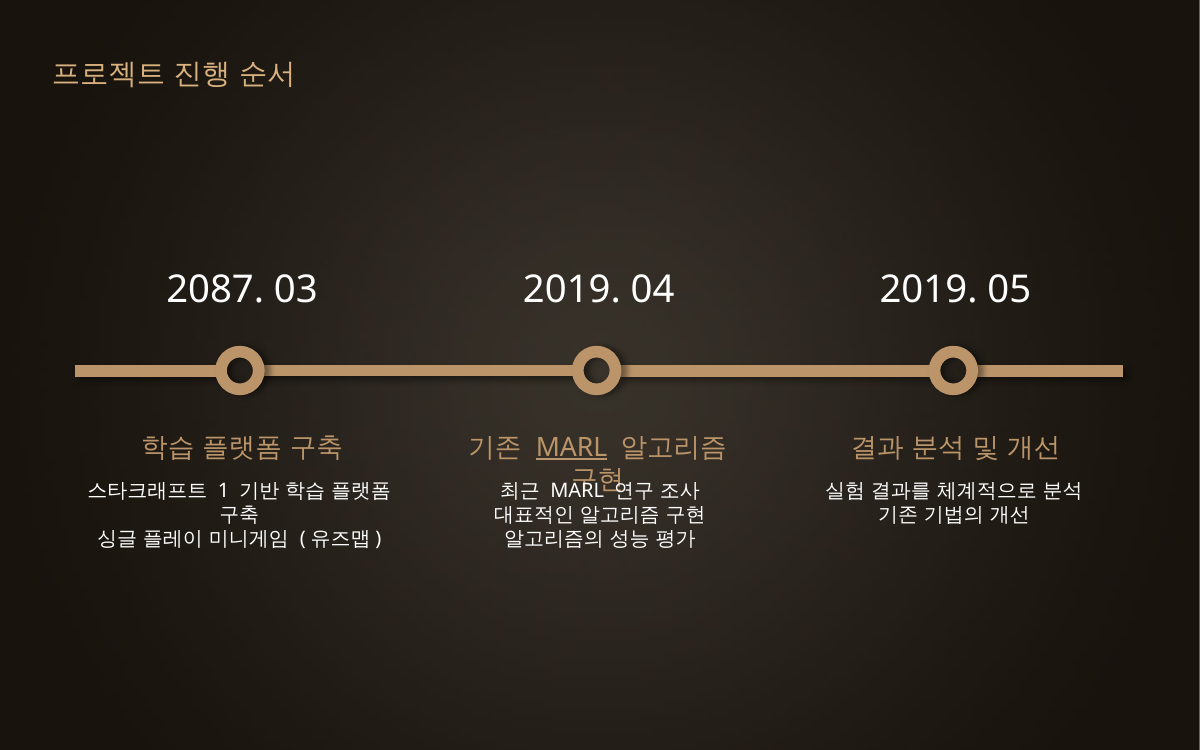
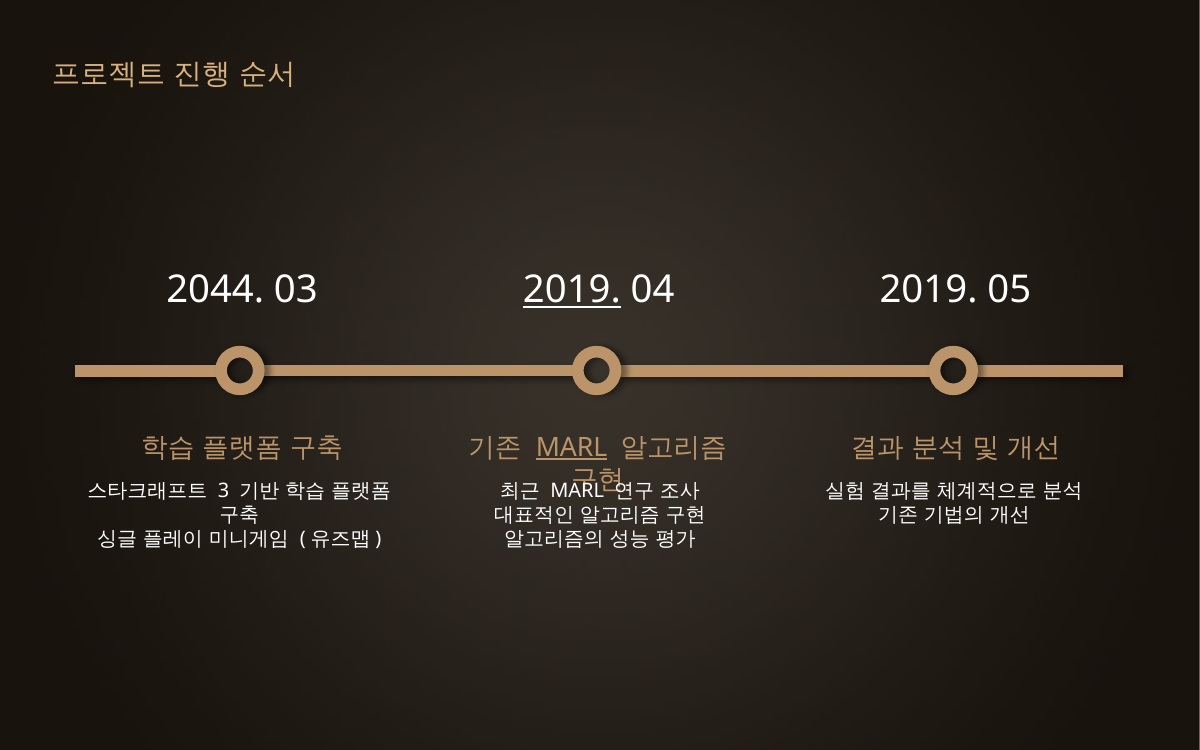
2087: 2087 -> 2044 (215, 290)
2019 underline: none -> present (572, 290)
1: 1 -> 3 (224, 491)
